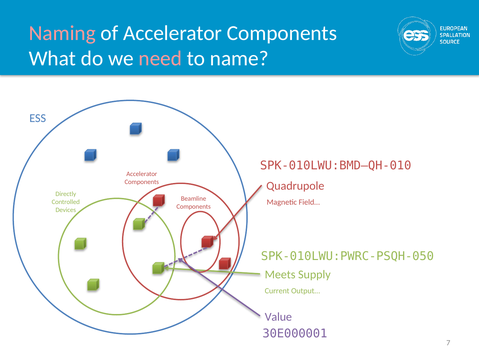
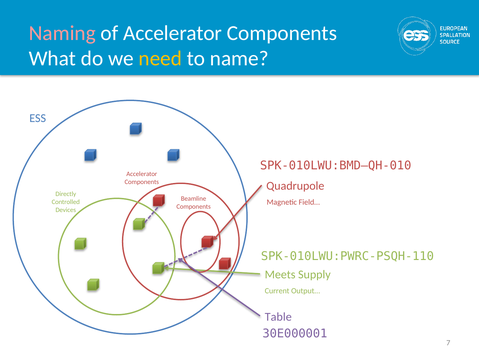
need colour: pink -> yellow (160, 59)
SPK-010LWU:PWRC-PSQH-050: SPK-010LWU:PWRC-PSQH-050 -> SPK-010LWU:PWRC-PSQH-110 (347, 256)
Value: Value -> Table (278, 317)
